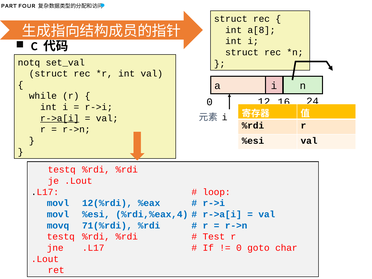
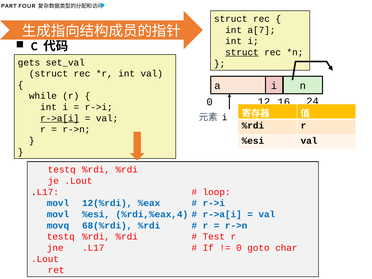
a[8: a[8 -> a[7 (261, 30)
struct underline: none -> present (242, 52)
notq: notq -> gets (29, 62)
71(%rdi: 71(%rdi -> 68(%rdi (107, 225)
